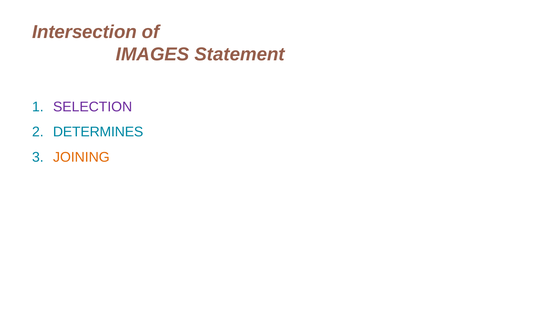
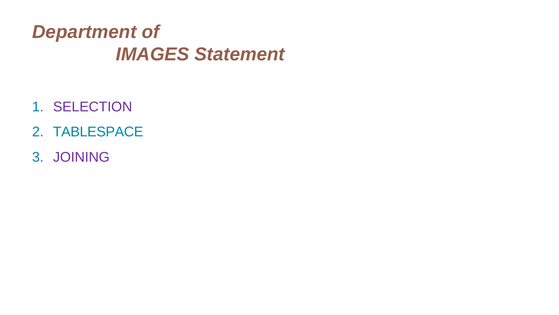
Intersection: Intersection -> Department (84, 32)
DETERMINES: DETERMINES -> TABLESPACE (98, 132)
JOINING colour: orange -> purple (81, 157)
